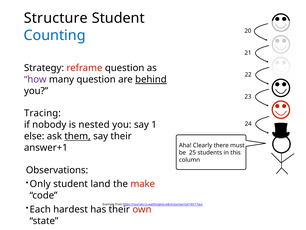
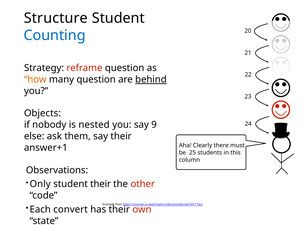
how colour: purple -> orange (35, 79)
Tracing: Tracing -> Objects (42, 113)
1: 1 -> 9 (154, 125)
them underline: present -> none (78, 136)
student land: land -> their (101, 184)
make: make -> other (143, 184)
hardest: hardest -> convert (71, 209)
